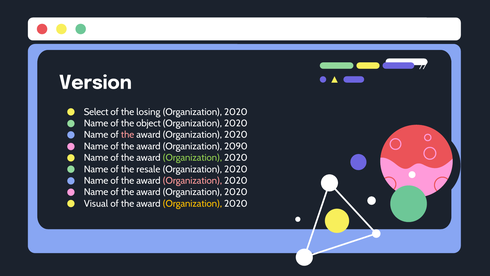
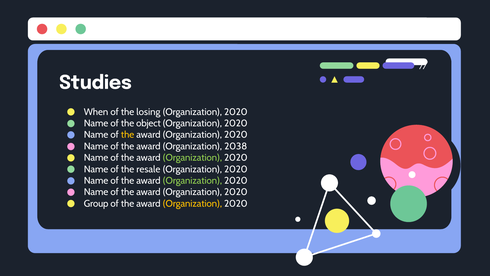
Version: Version -> Studies (95, 82)
Select: Select -> When (96, 112)
the colour: pink -> yellow (128, 135)
2090: 2090 -> 2038 (236, 146)
Organization colour: pink -> light green (192, 180)
Visual: Visual -> Group (96, 203)
